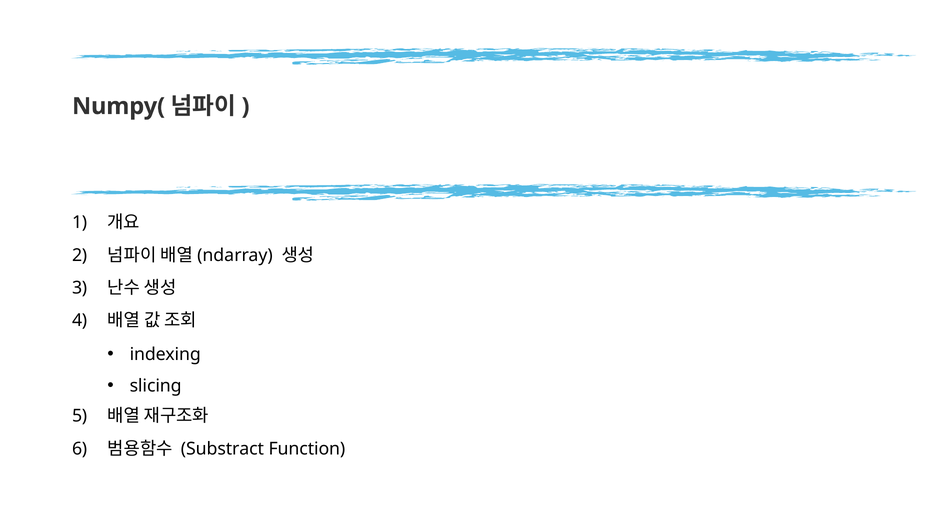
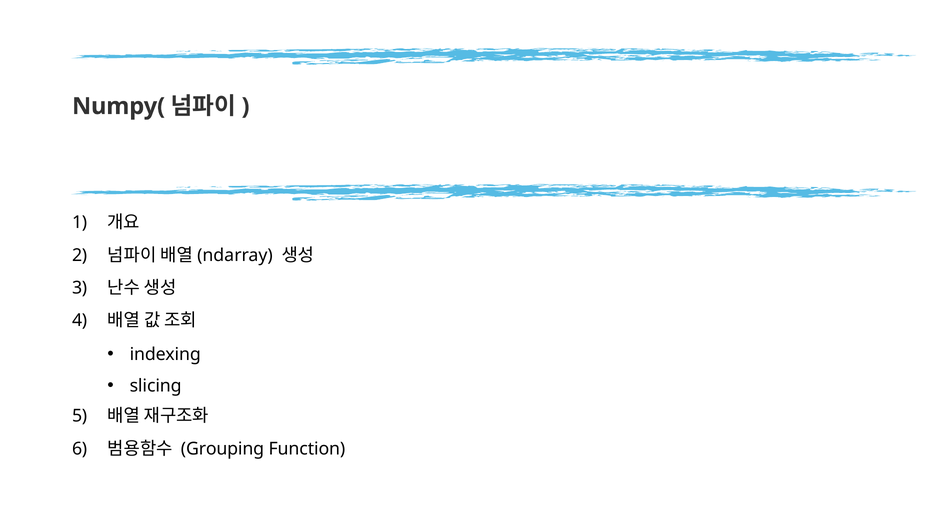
Substract: Substract -> Grouping (222, 449)
